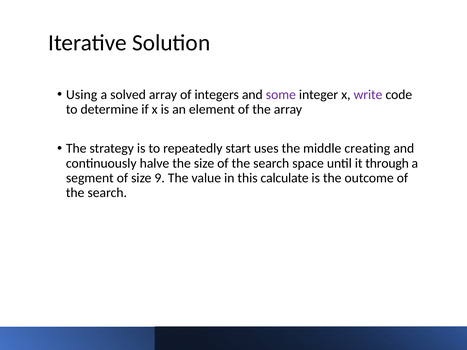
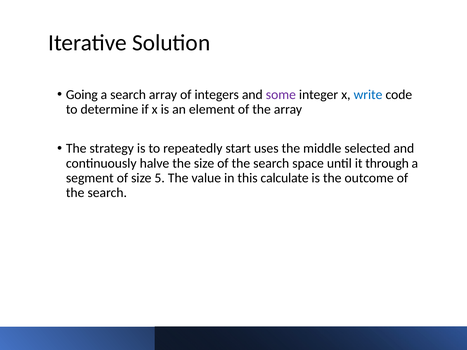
Using: Using -> Going (82, 95)
a solved: solved -> search (128, 95)
write colour: purple -> blue (368, 95)
creating: creating -> selected (367, 149)
9: 9 -> 5 (160, 178)
